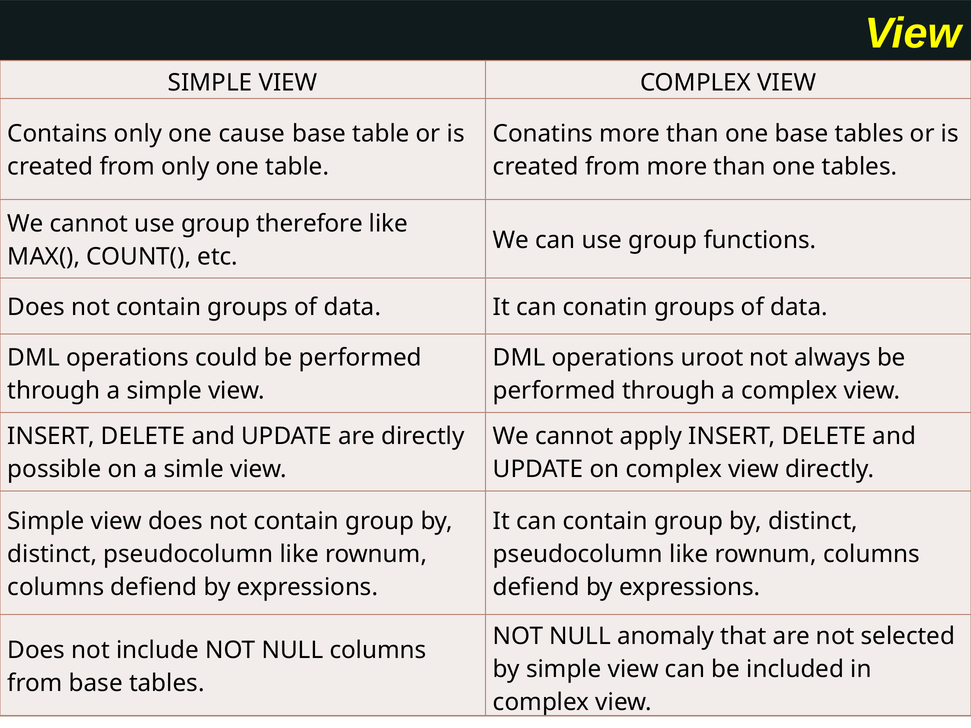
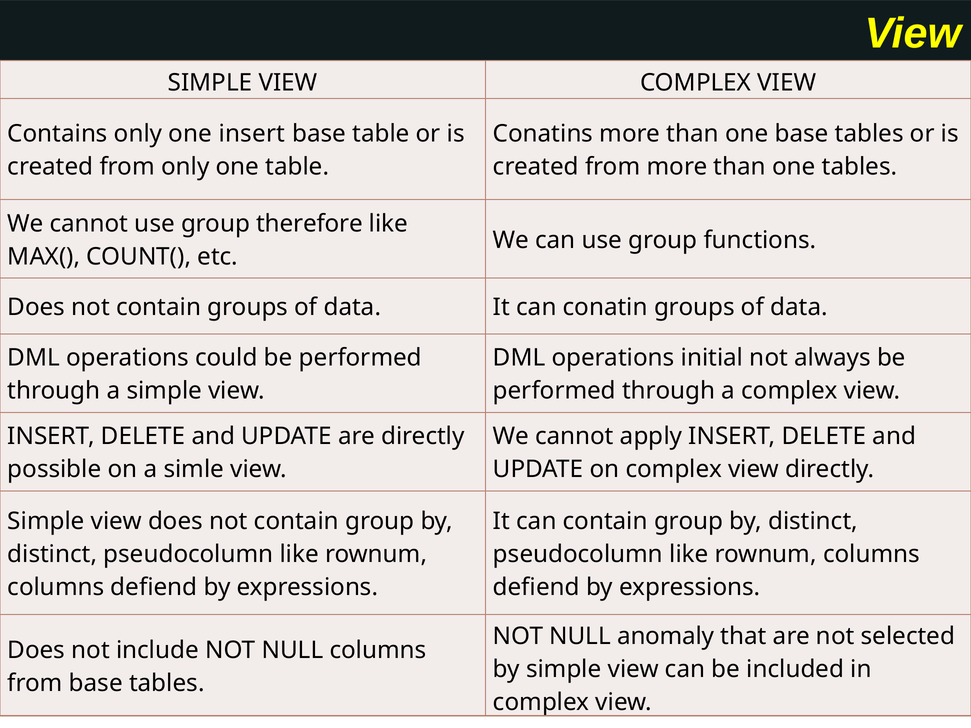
one cause: cause -> insert (252, 134)
uroot: uroot -> initial (712, 358)
